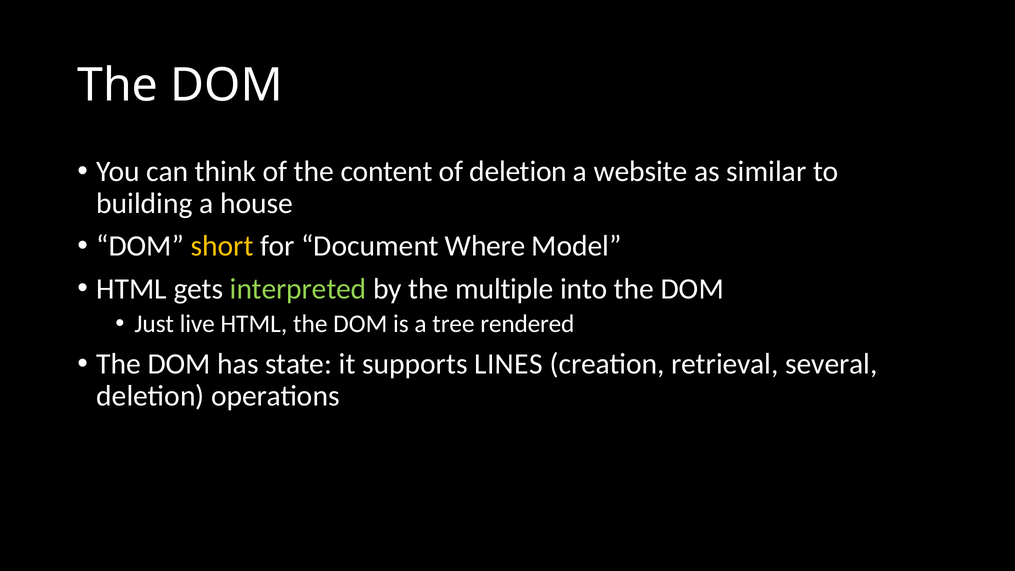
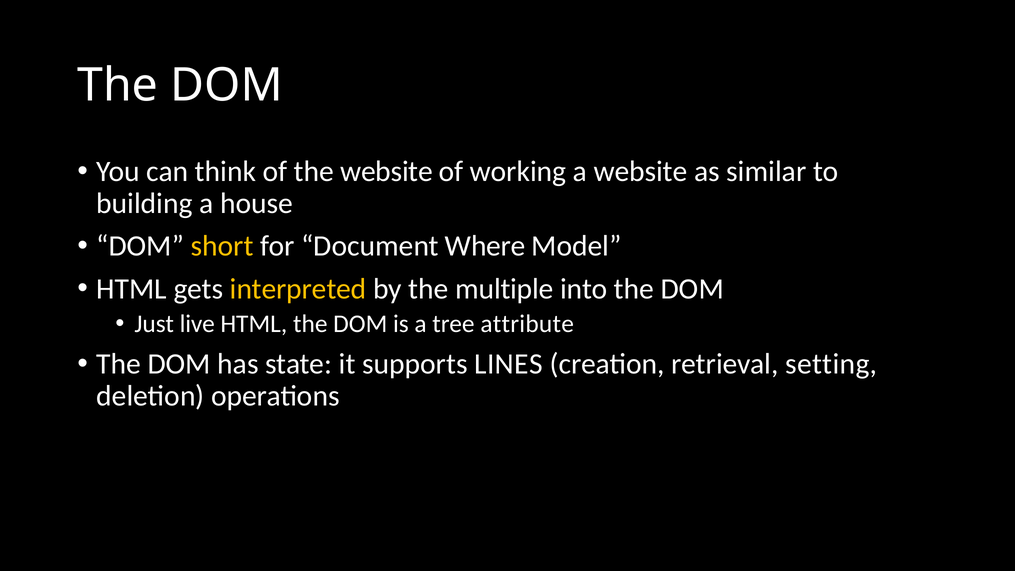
the content: content -> website (387, 172)
of deletion: deletion -> working (518, 172)
interpreted colour: light green -> yellow (298, 289)
rendered: rendered -> attribute (527, 324)
several: several -> setting (831, 364)
